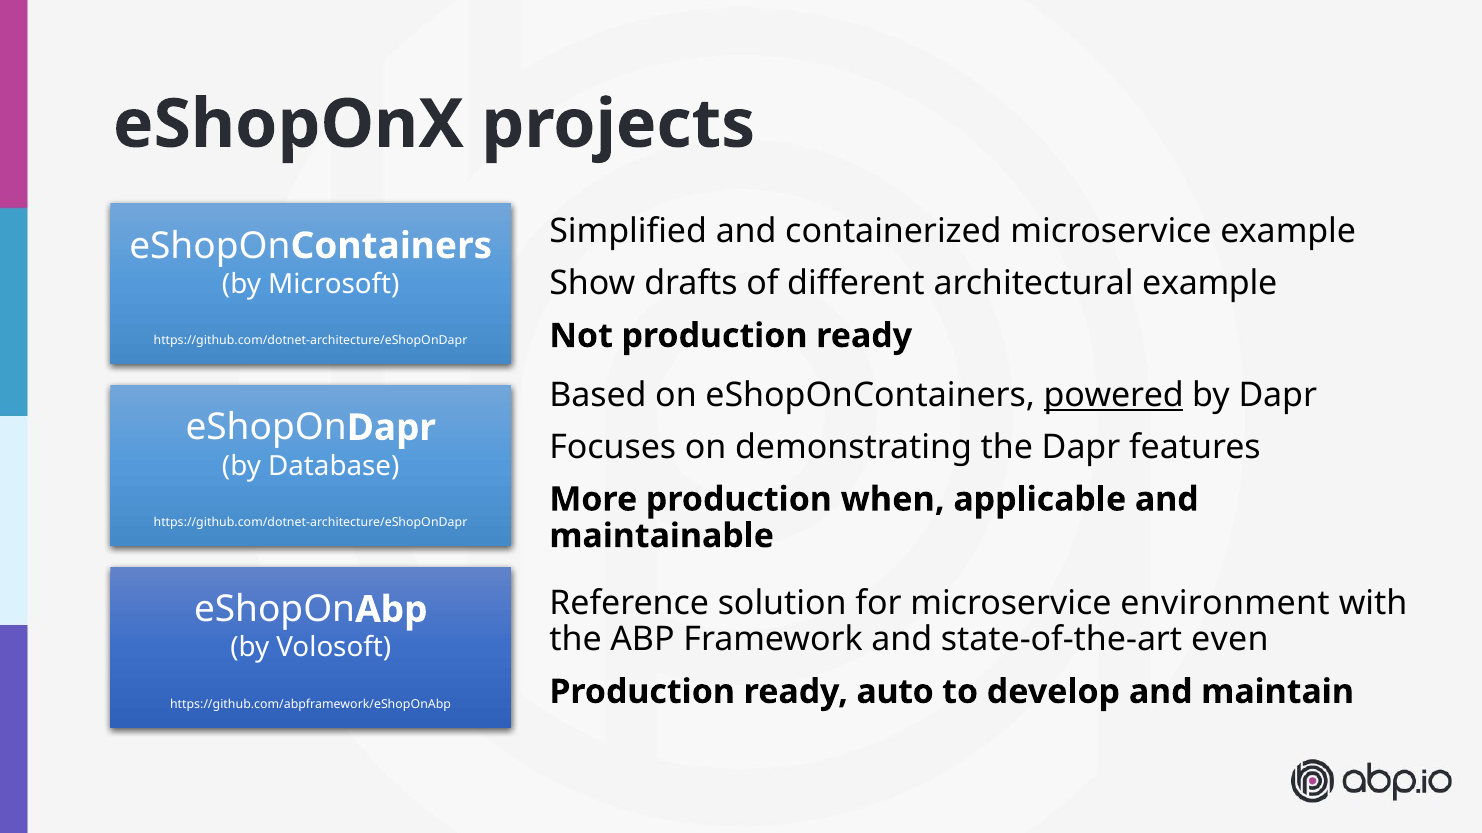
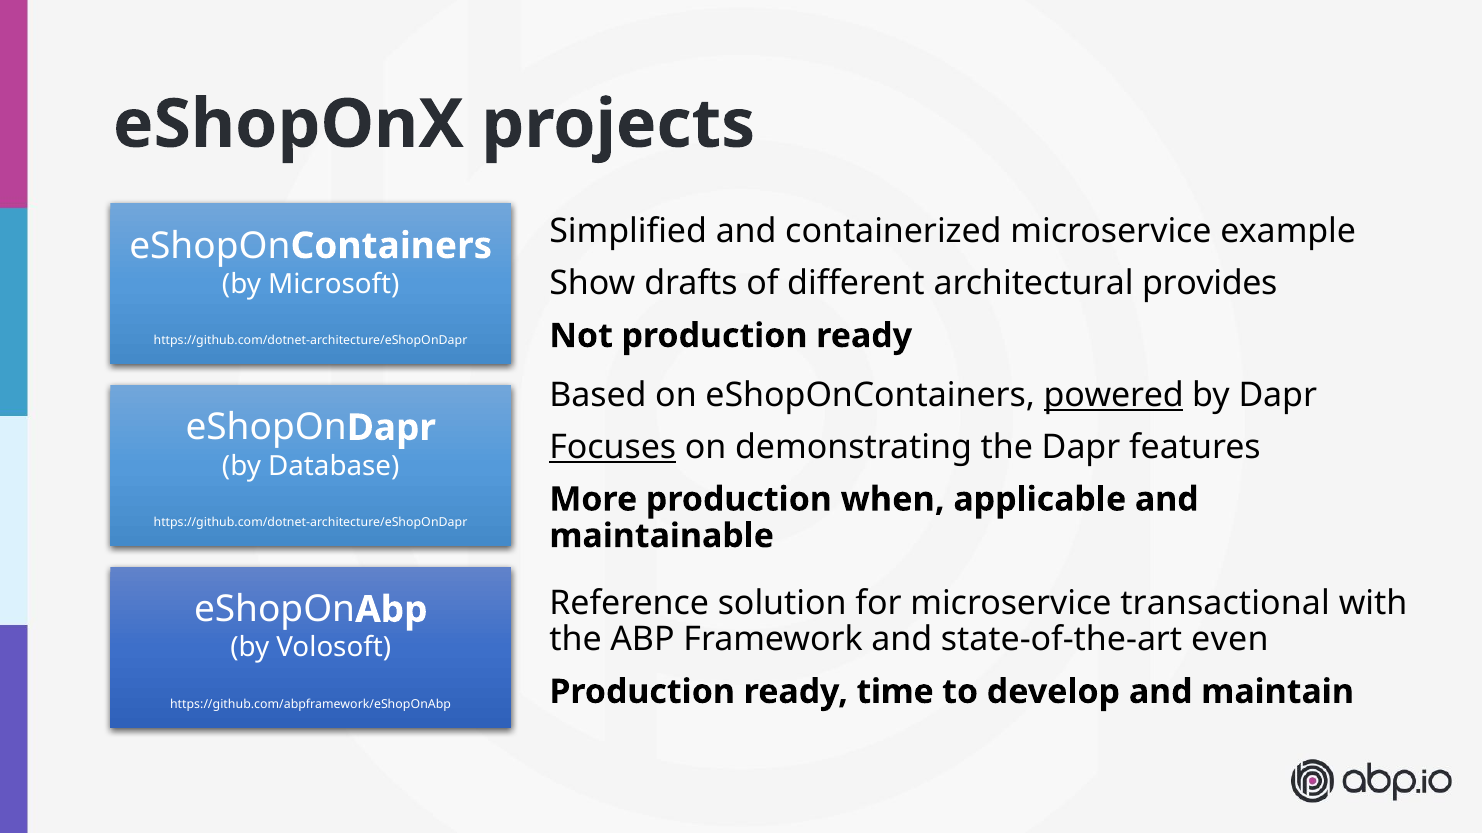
architectural example: example -> provides (1210, 284)
Focuses underline: none -> present (613, 448)
environment: environment -> transactional (1225, 603)
auto: auto -> time (895, 692)
